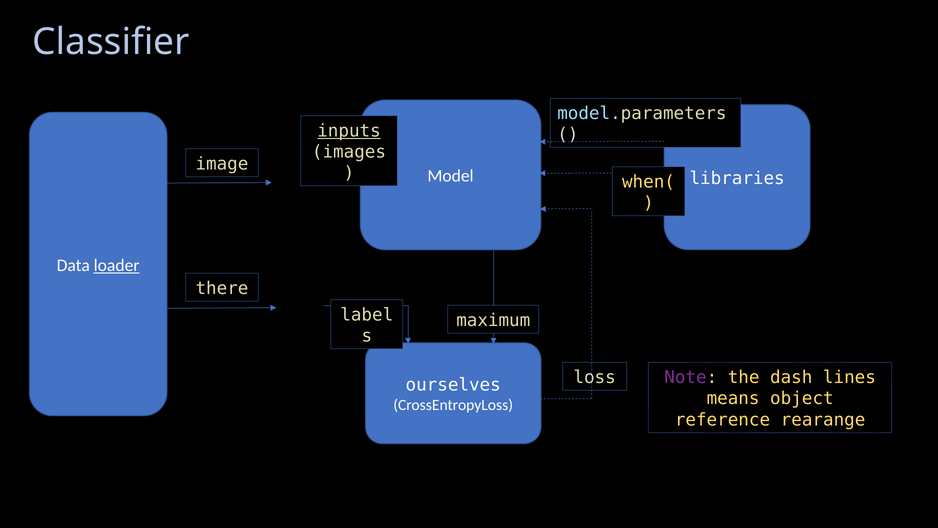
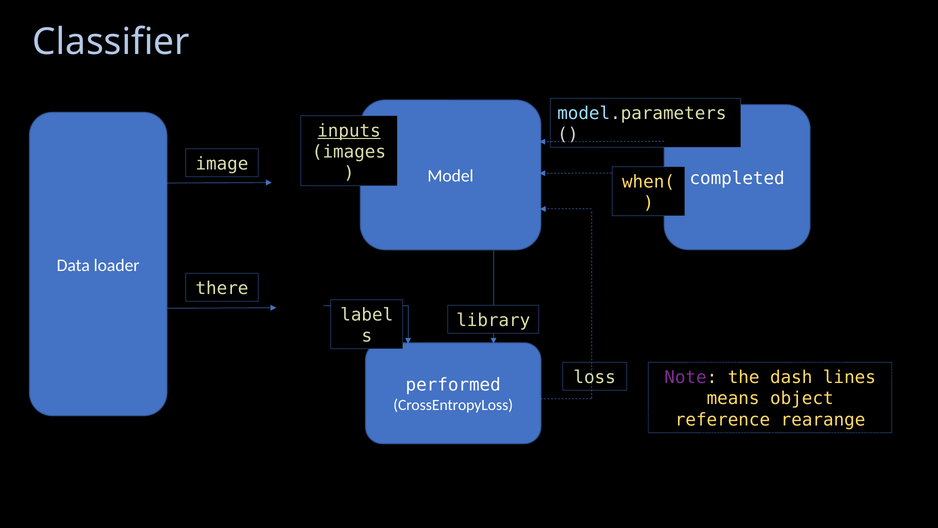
libraries: libraries -> completed (737, 178)
loader underline: present -> none (117, 265)
maximum: maximum -> library (493, 320)
ourselves: ourselves -> performed (453, 385)
